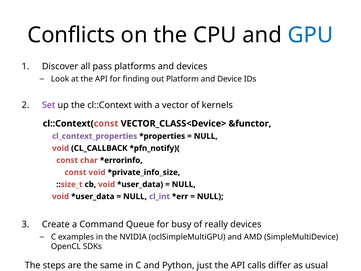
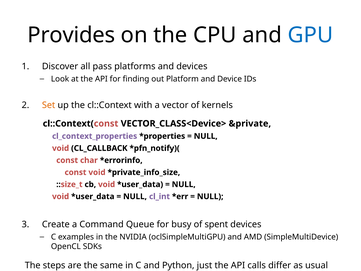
Conflicts: Conflicts -> Provides (71, 35)
Set colour: purple -> orange (49, 105)
&functor: &functor -> &private (250, 123)
really: really -> spent (216, 224)
